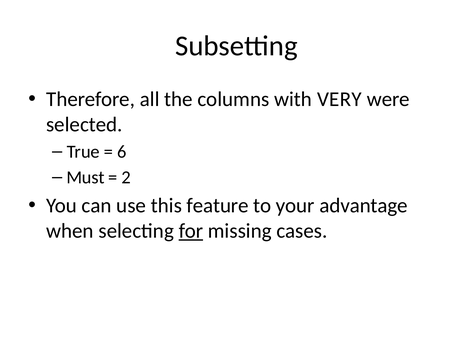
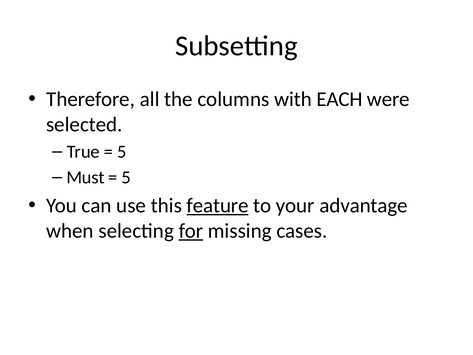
VERY: VERY -> EACH (340, 99)
6: 6 -> 5 (122, 152)
2: 2 -> 5 (126, 177)
feature underline: none -> present (218, 205)
